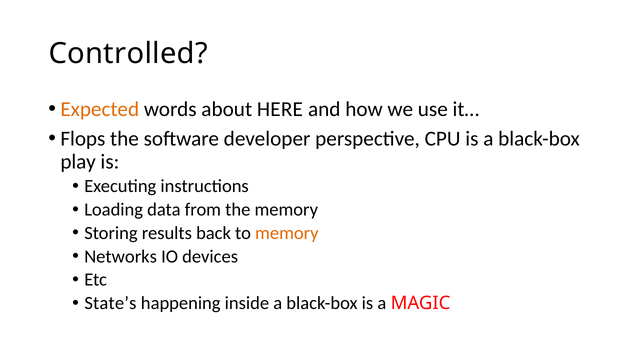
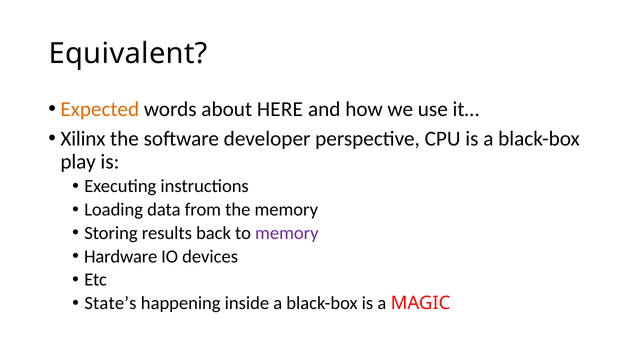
Controlled: Controlled -> Equivalent (128, 53)
Flops: Flops -> Xilinx (83, 138)
memory colour: orange -> purple (287, 233)
Networks: Networks -> Hardware (121, 256)
